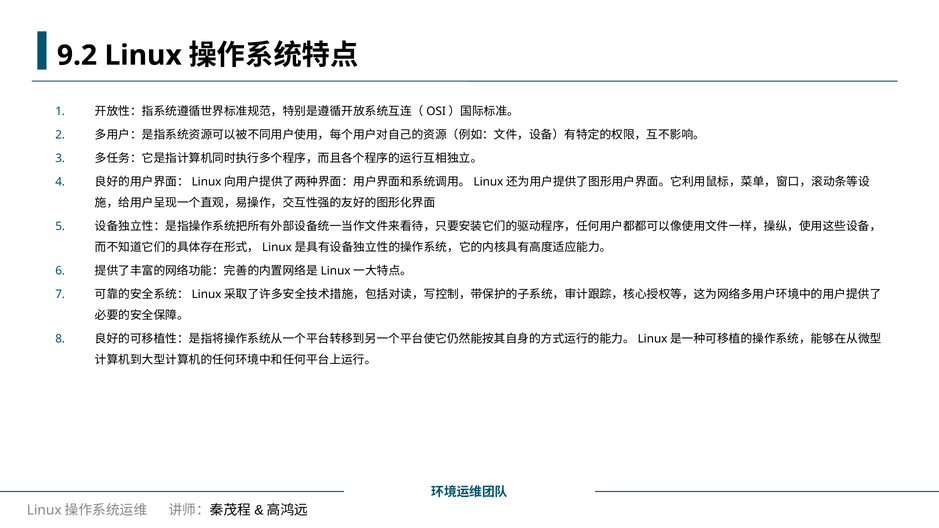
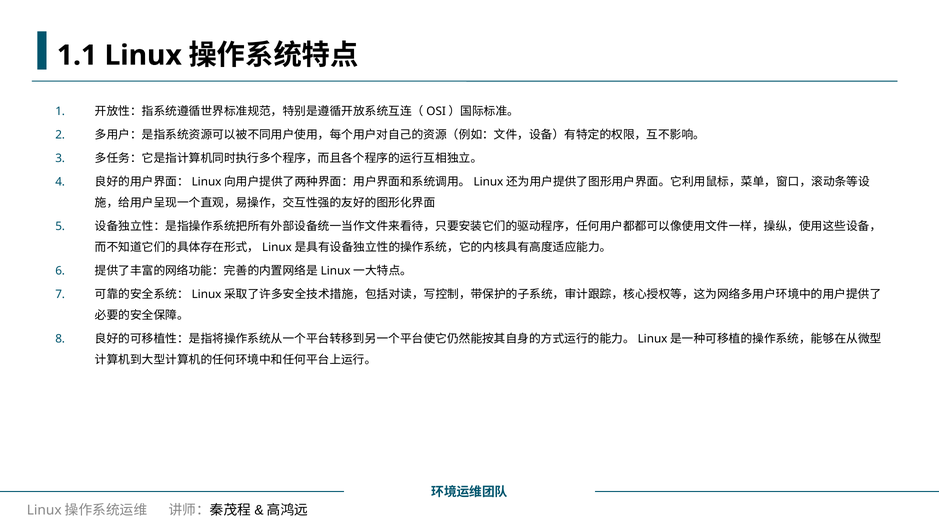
9.2: 9.2 -> 1.1 (77, 55)
